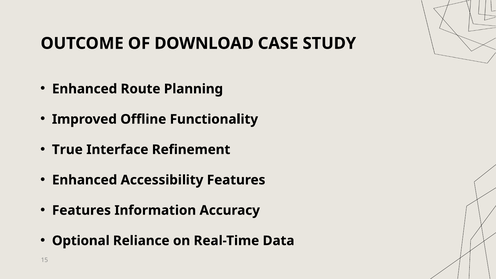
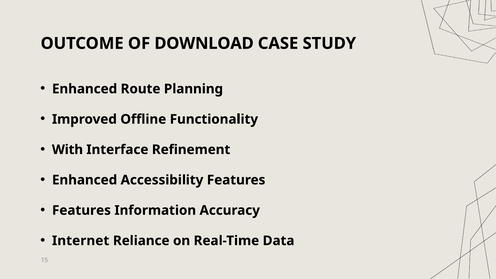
True: True -> With (67, 150)
Optional: Optional -> Internet (81, 241)
